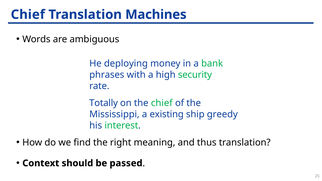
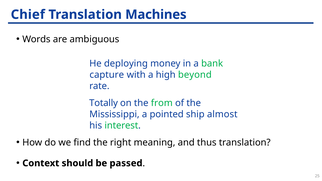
phrases: phrases -> capture (107, 75)
security: security -> beyond (195, 75)
the chief: chief -> from (162, 103)
existing: existing -> pointed (167, 114)
greedy: greedy -> almost (222, 114)
